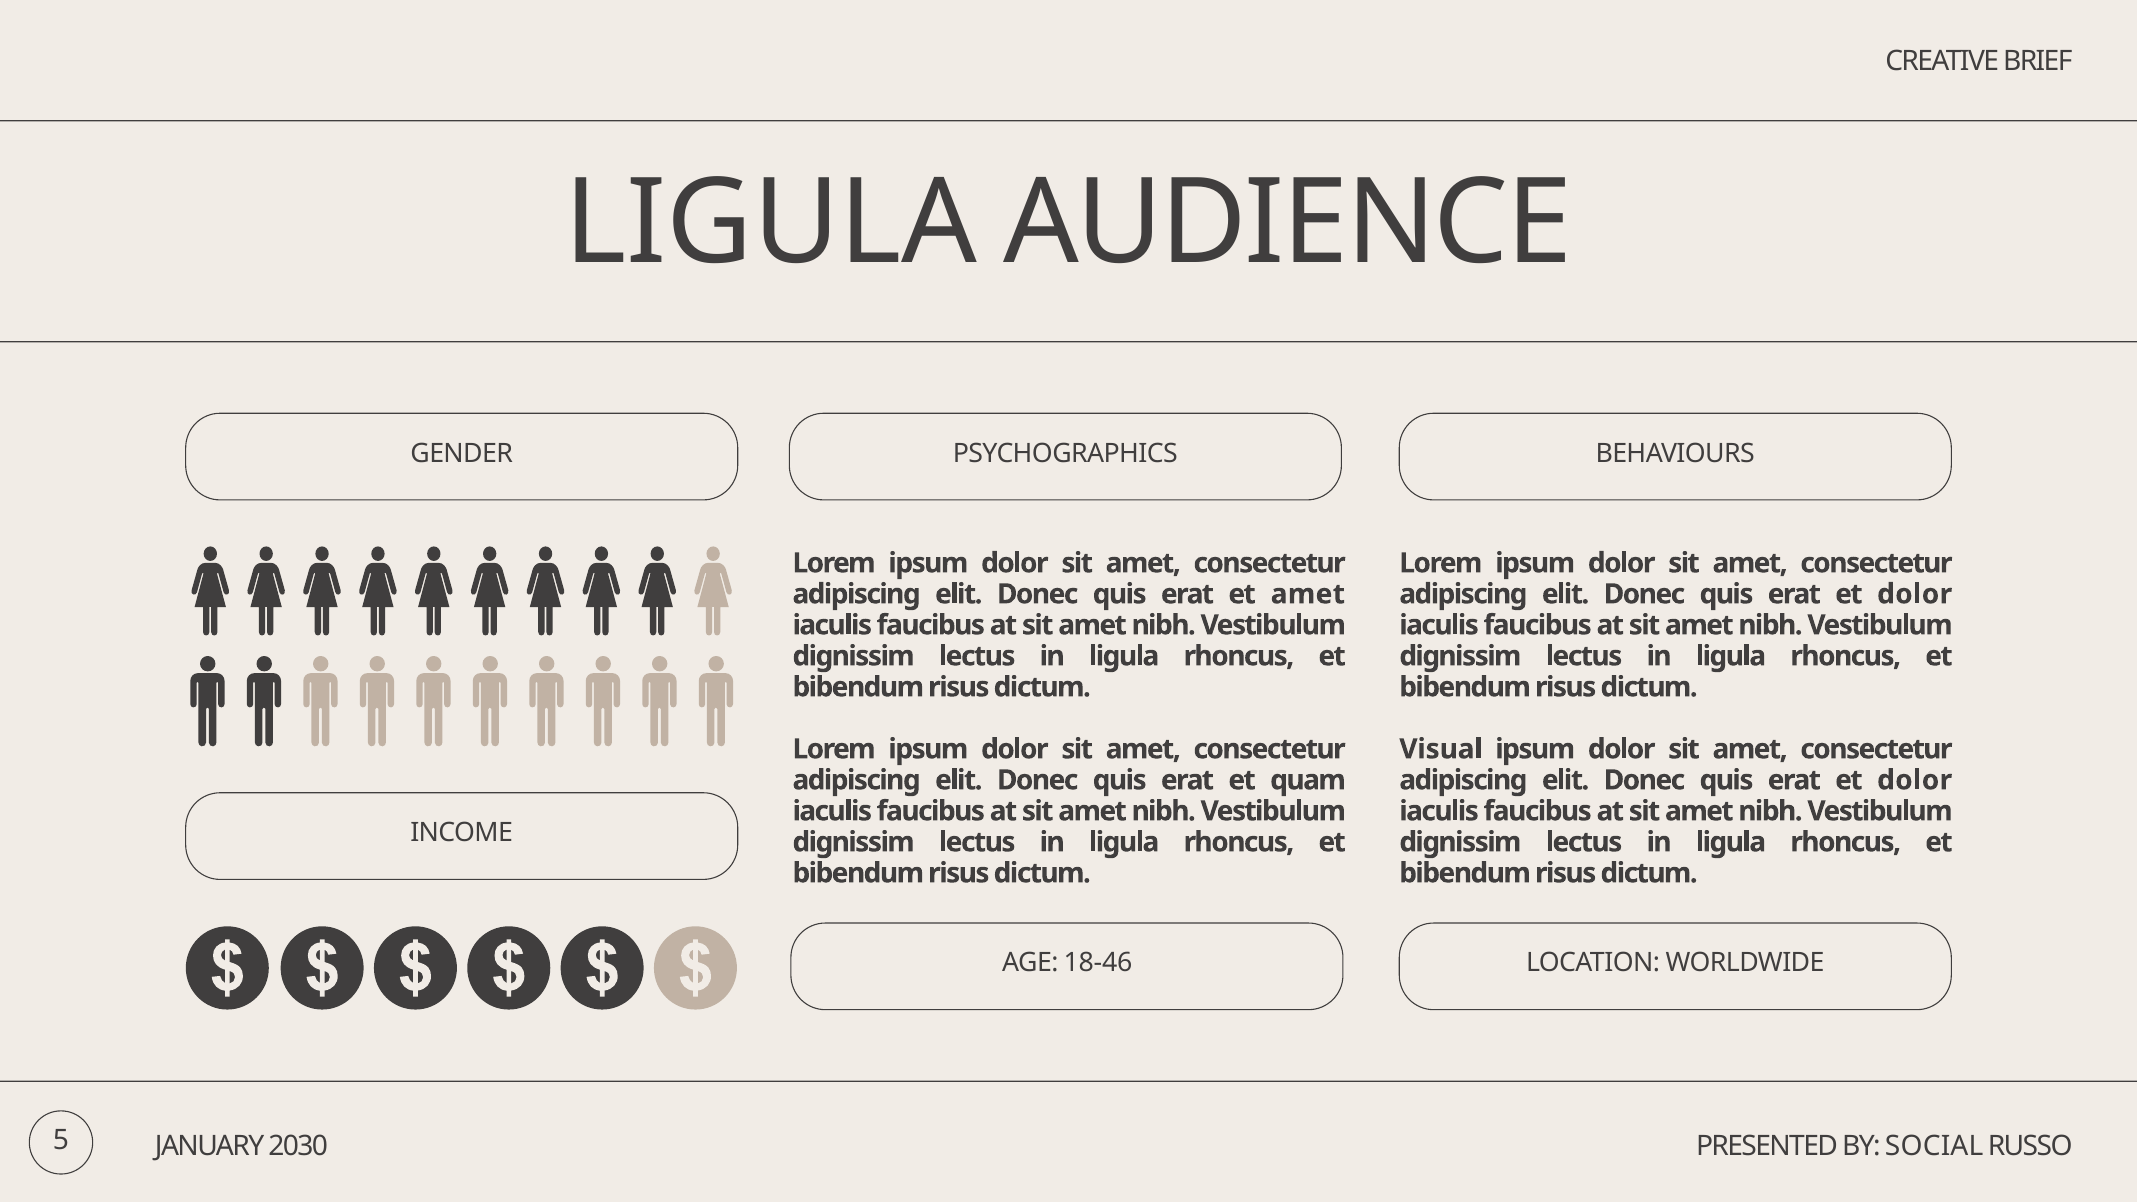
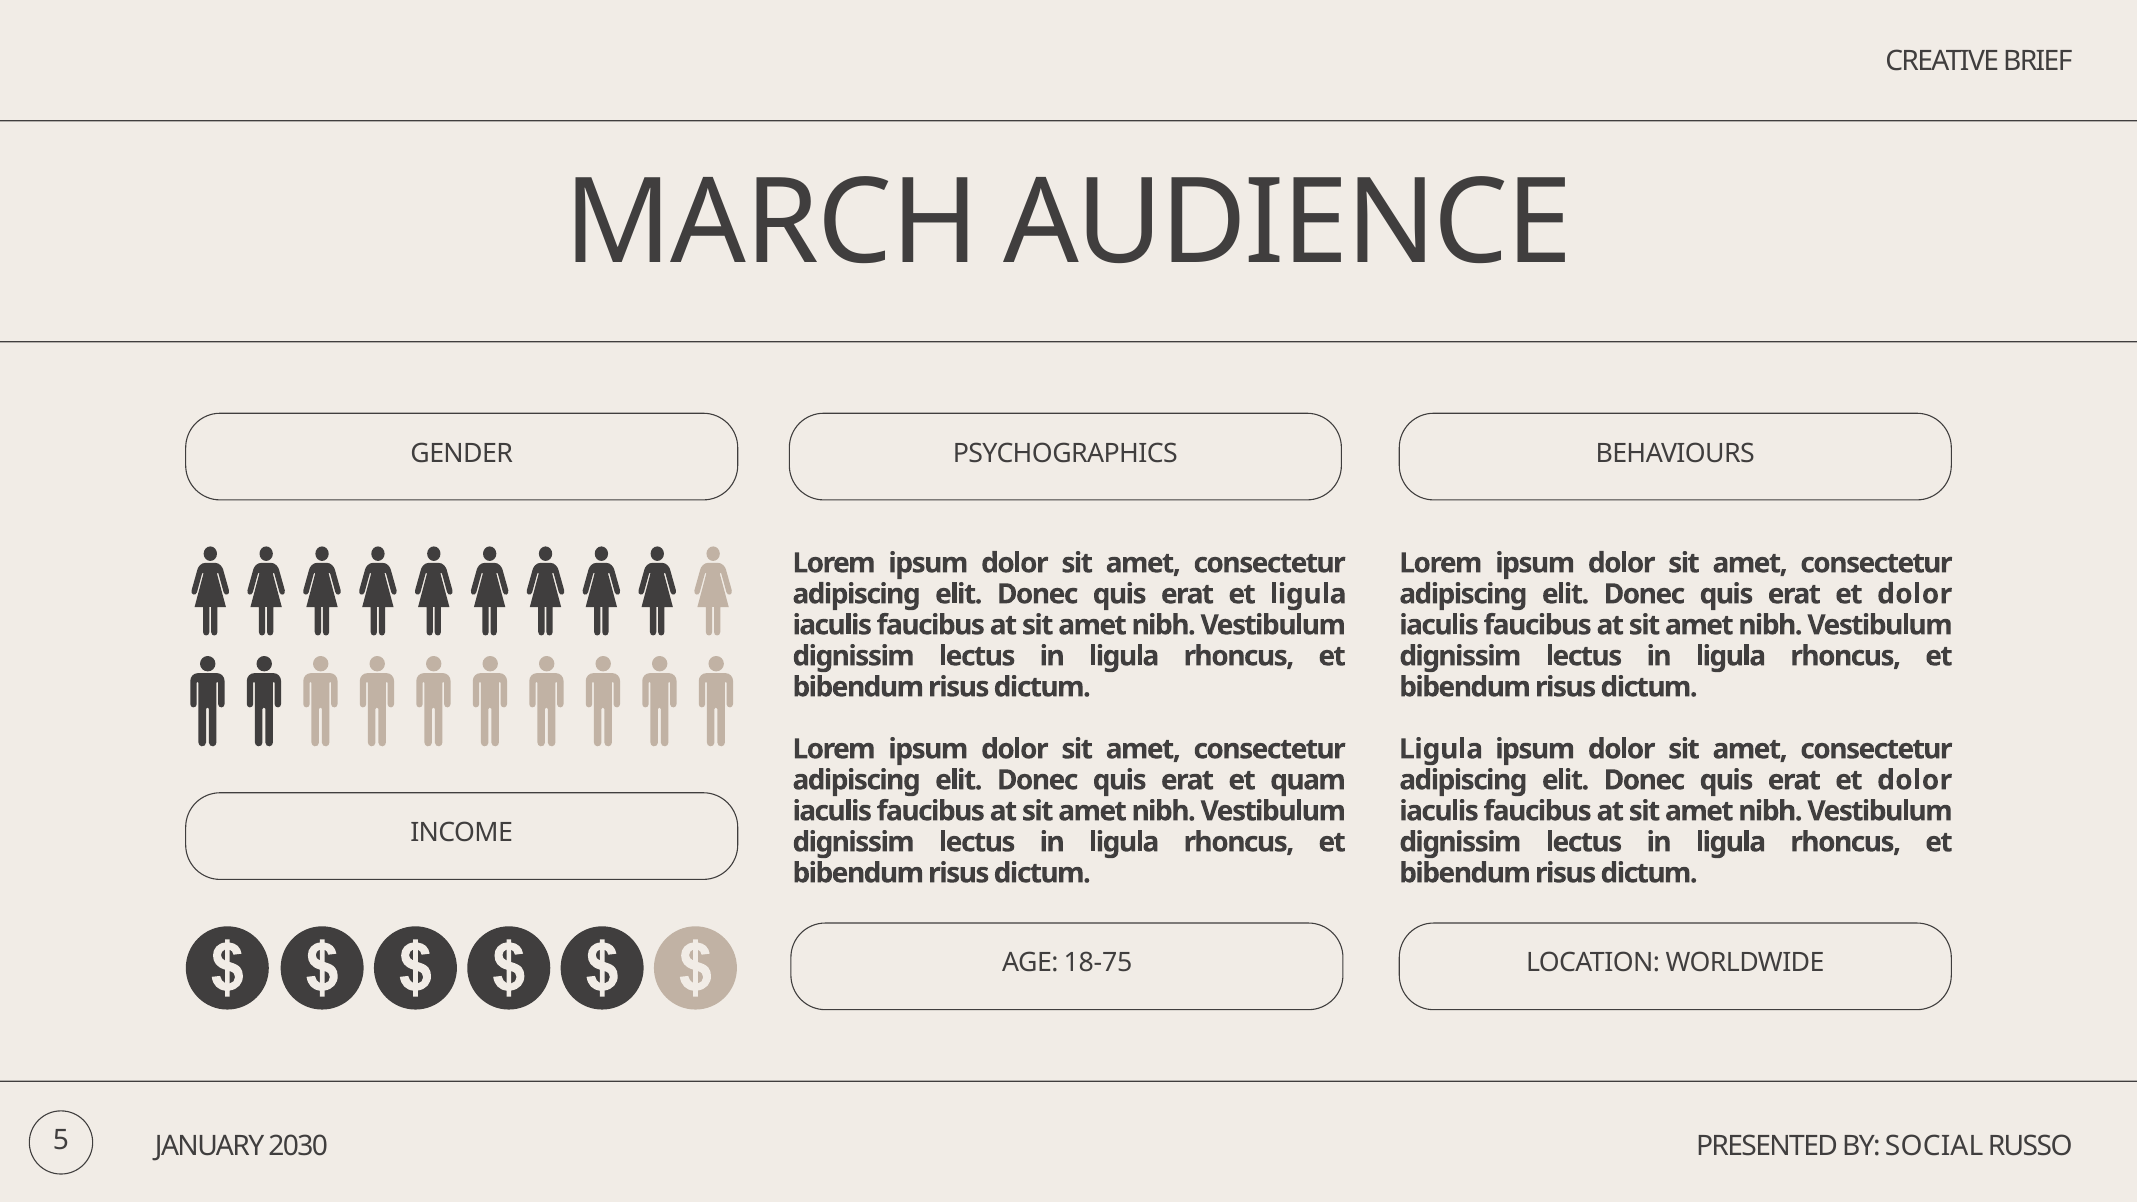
LIGULA: LIGULA -> MARCH (772, 223)
et amet: amet -> ligula (1308, 594)
Visual: Visual -> Ligula (1441, 749)
18-46: 18-46 -> 18-75 (1098, 963)
